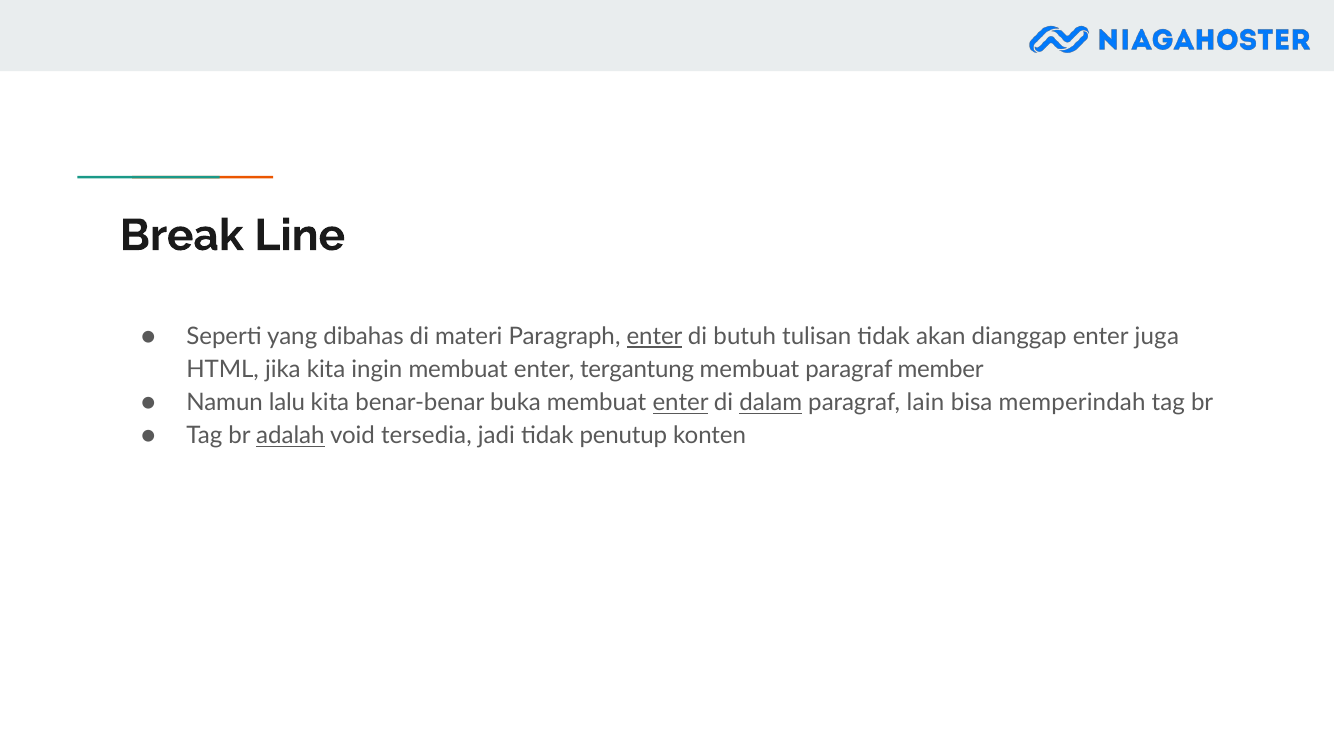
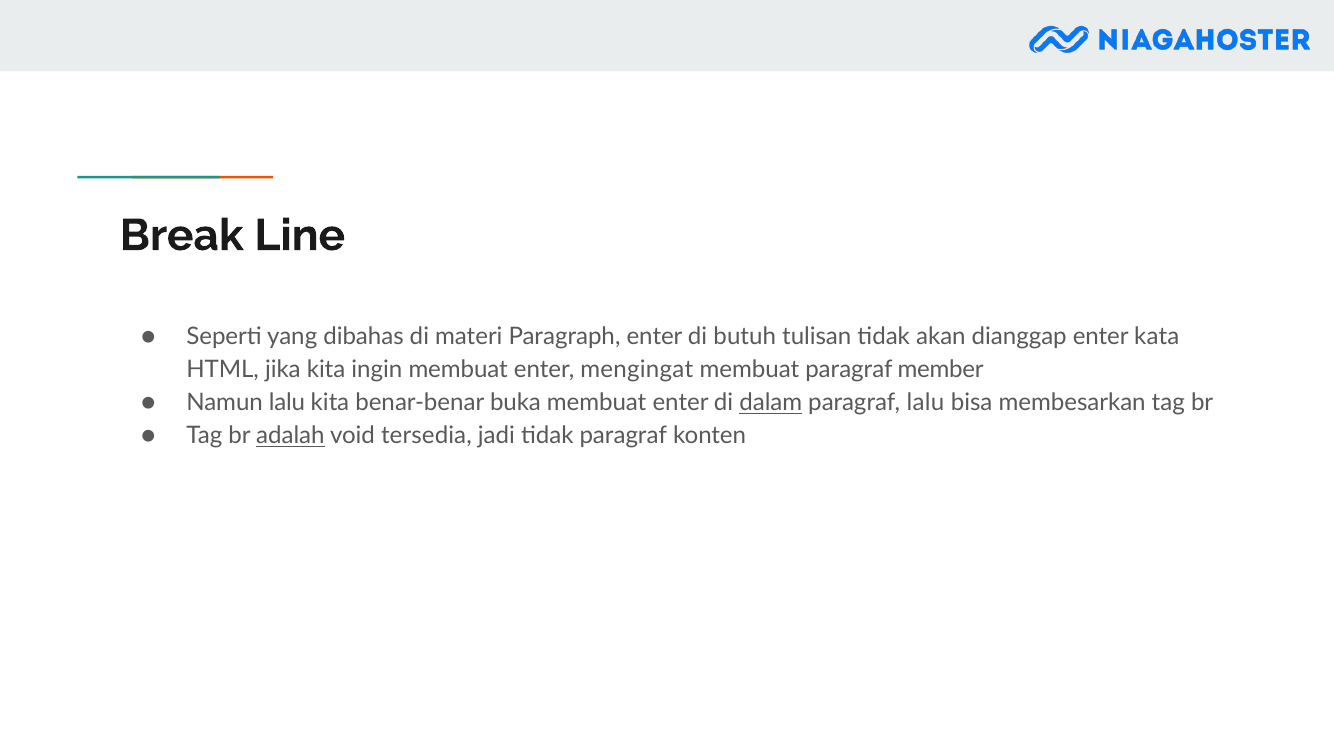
enter underline: present -> none (655, 337)
juga: juga -> kata (1157, 337)
tergantung: tergantung -> mengingat (637, 370)
enter underline: present -> none (681, 403)
paragraf lain: lain -> lalu (925, 403)
memperindah: memperindah -> membesarkan (1072, 403)
tidak penutup: penutup -> paragraf (623, 436)
